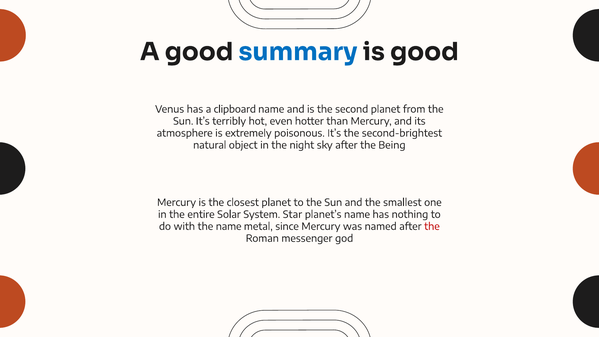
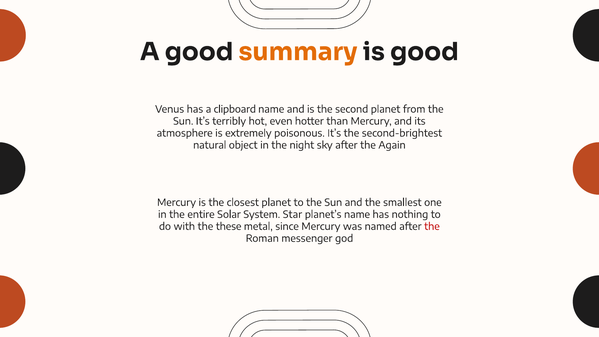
summary colour: blue -> orange (298, 52)
Being: Being -> Again (392, 145)
the name: name -> these (229, 227)
